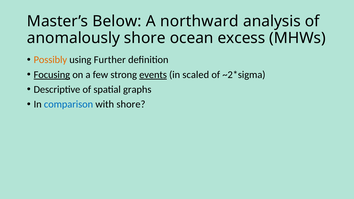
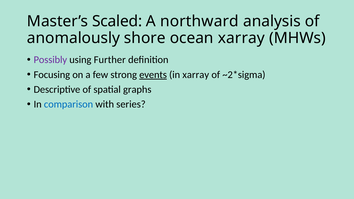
Below: Below -> Scaled (117, 21)
ocean excess: excess -> xarray (241, 38)
Possibly colour: orange -> purple (50, 60)
Focusing underline: present -> none (52, 75)
in scaled: scaled -> xarray (196, 75)
with shore: shore -> series (131, 104)
